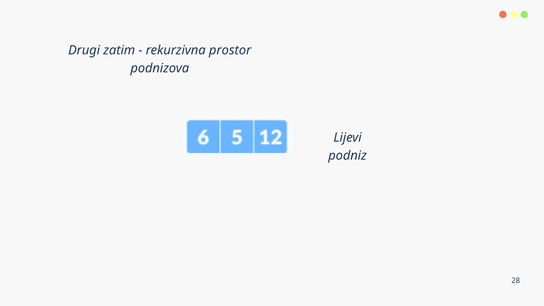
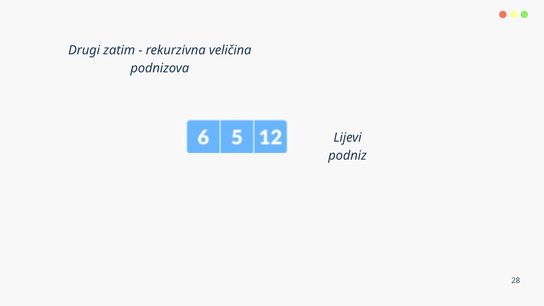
prostor: prostor -> veličina (230, 50)
